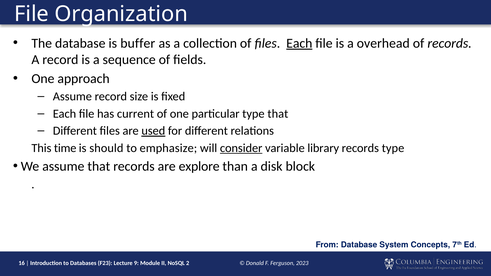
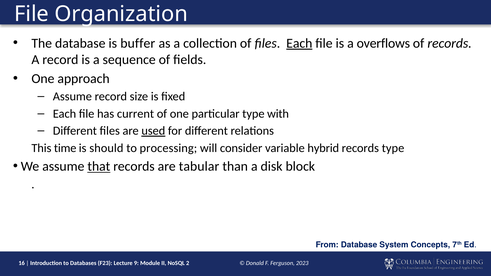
overhead: overhead -> overflows (383, 43)
type that: that -> with (278, 114)
emphasize: emphasize -> processing (168, 148)
consider underline: present -> none (241, 148)
library: library -> hybrid (323, 148)
that underline: none -> present (99, 167)
explore: explore -> tabular (199, 167)
